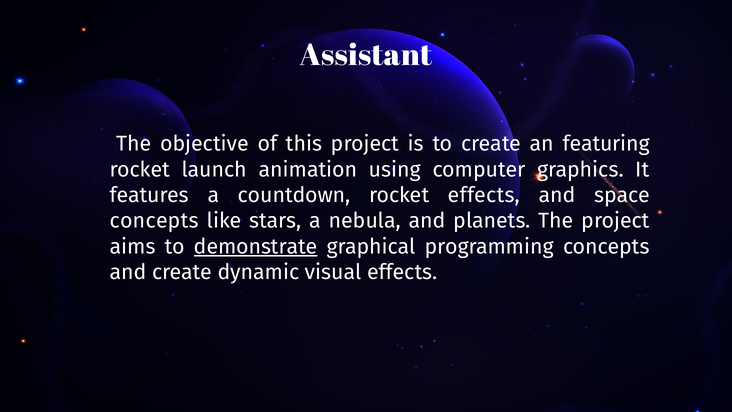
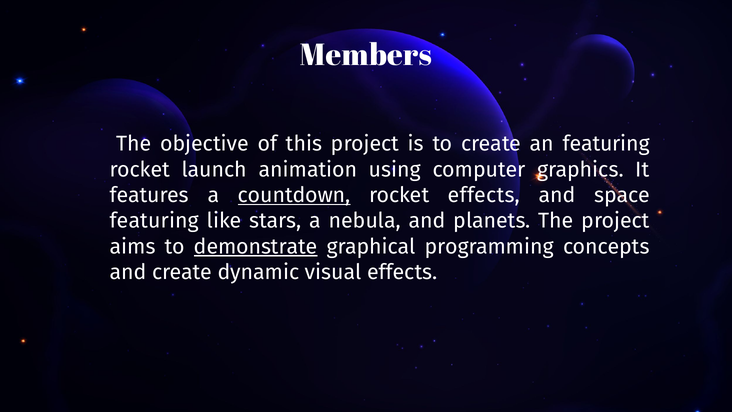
Assistant: Assistant -> Members (366, 55)
countdown underline: none -> present (294, 195)
concepts: concepts -> featuring (154, 221)
